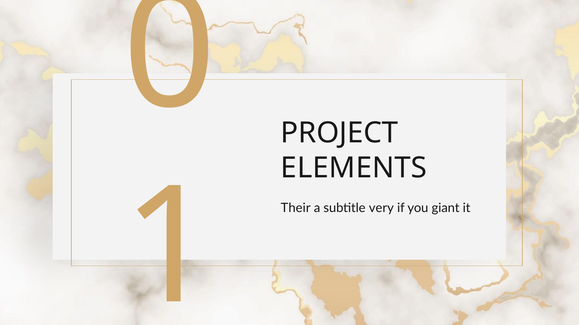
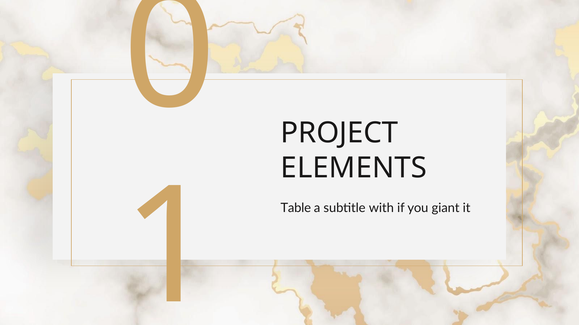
Their: Their -> Table (296, 208)
very: very -> with (381, 208)
